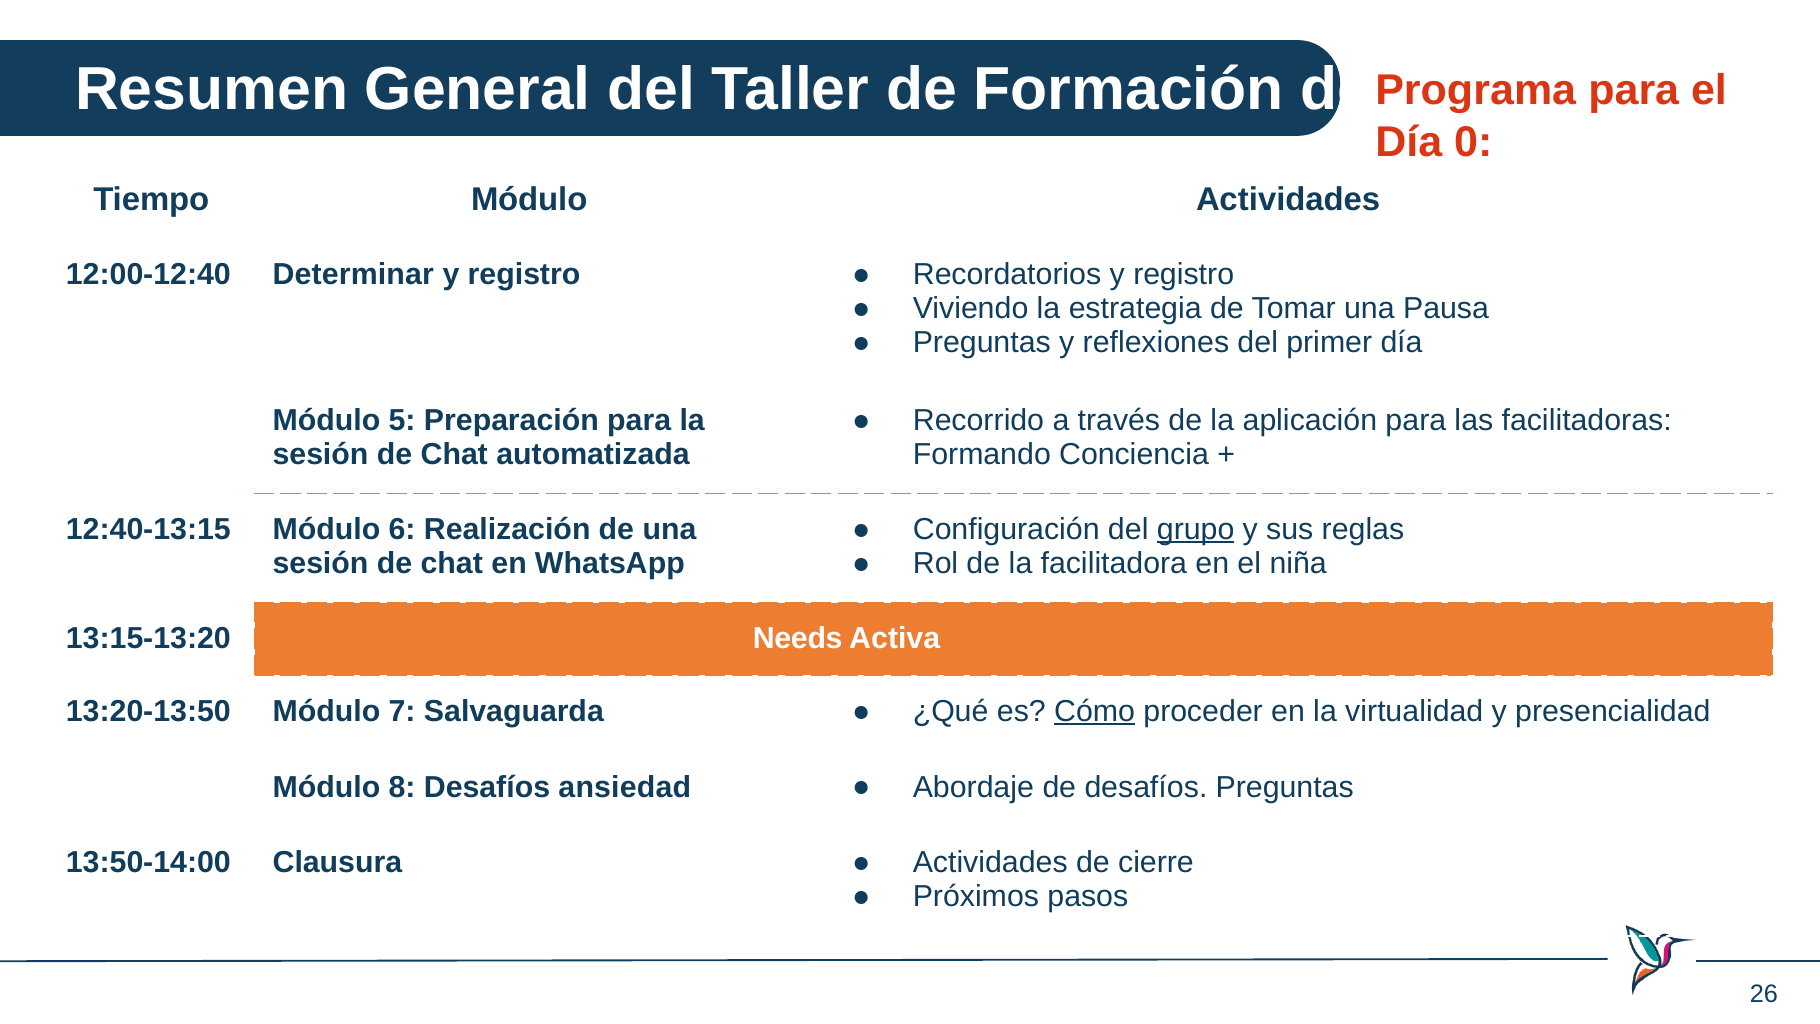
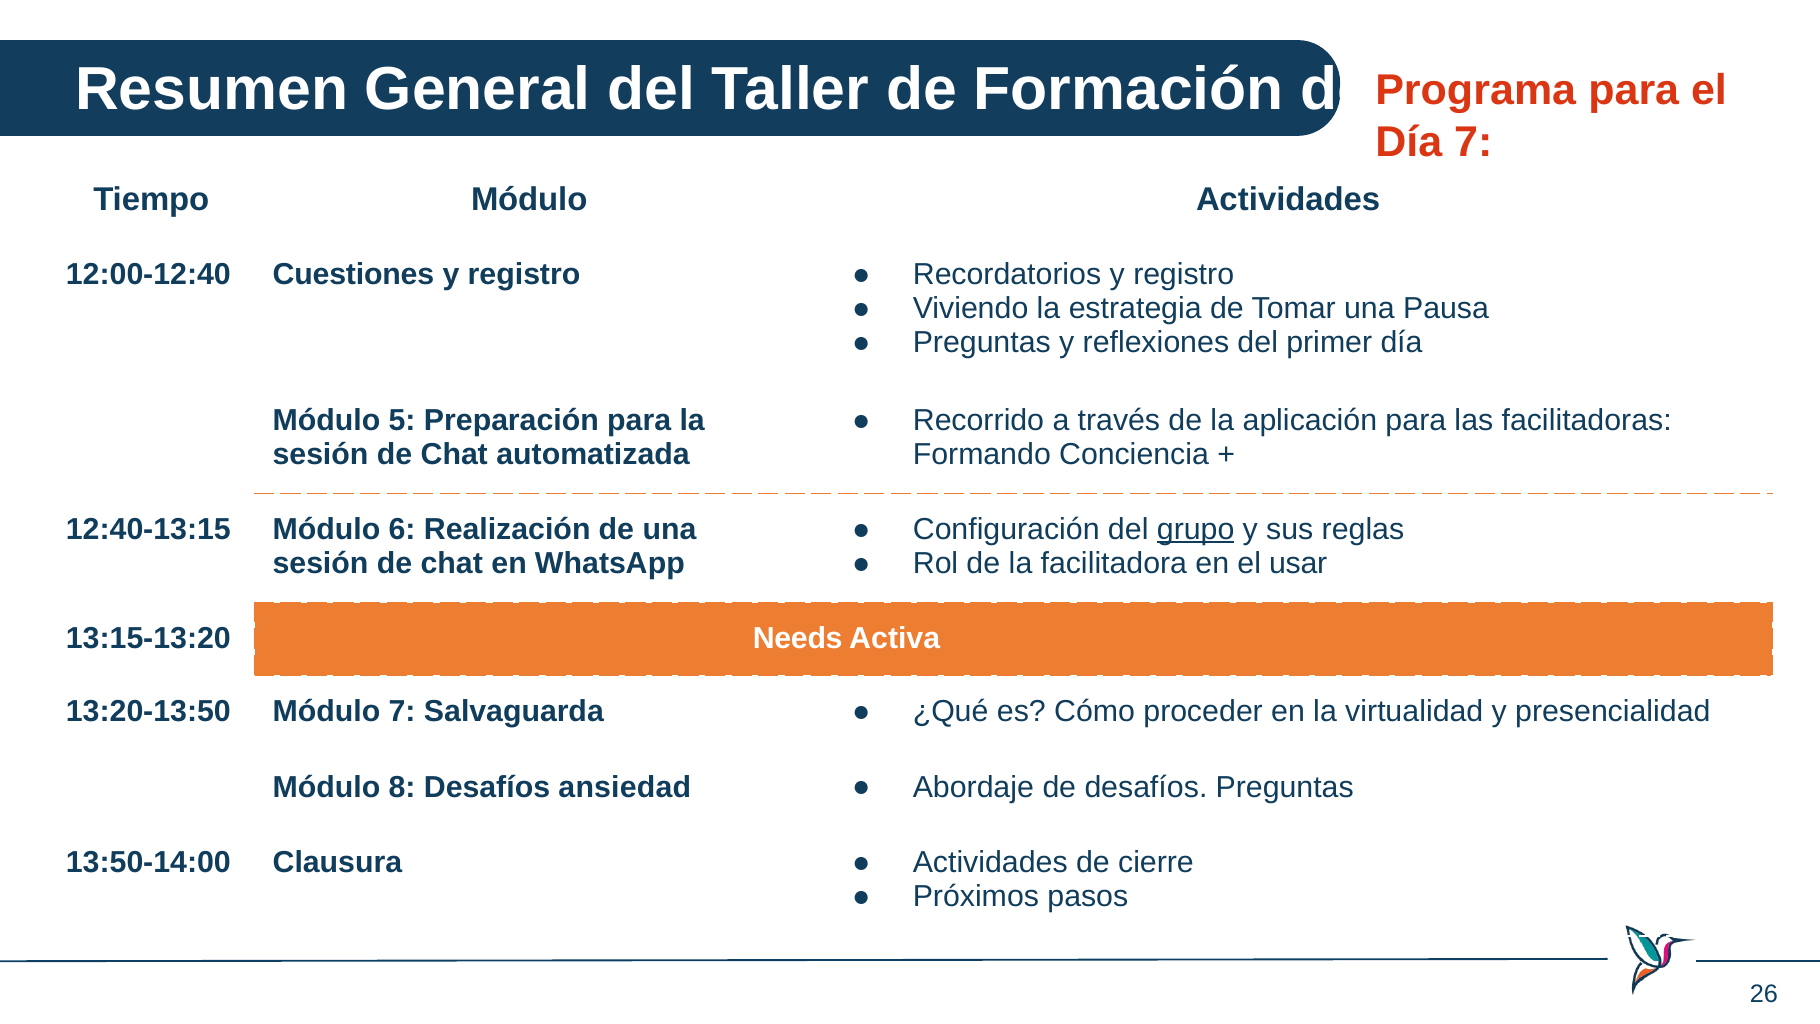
Día 0: 0 -> 7 (1473, 142)
Determinar: Determinar -> Cuestiones (353, 275)
niña: niña -> usar (1298, 563)
Cómo underline: present -> none (1095, 711)
